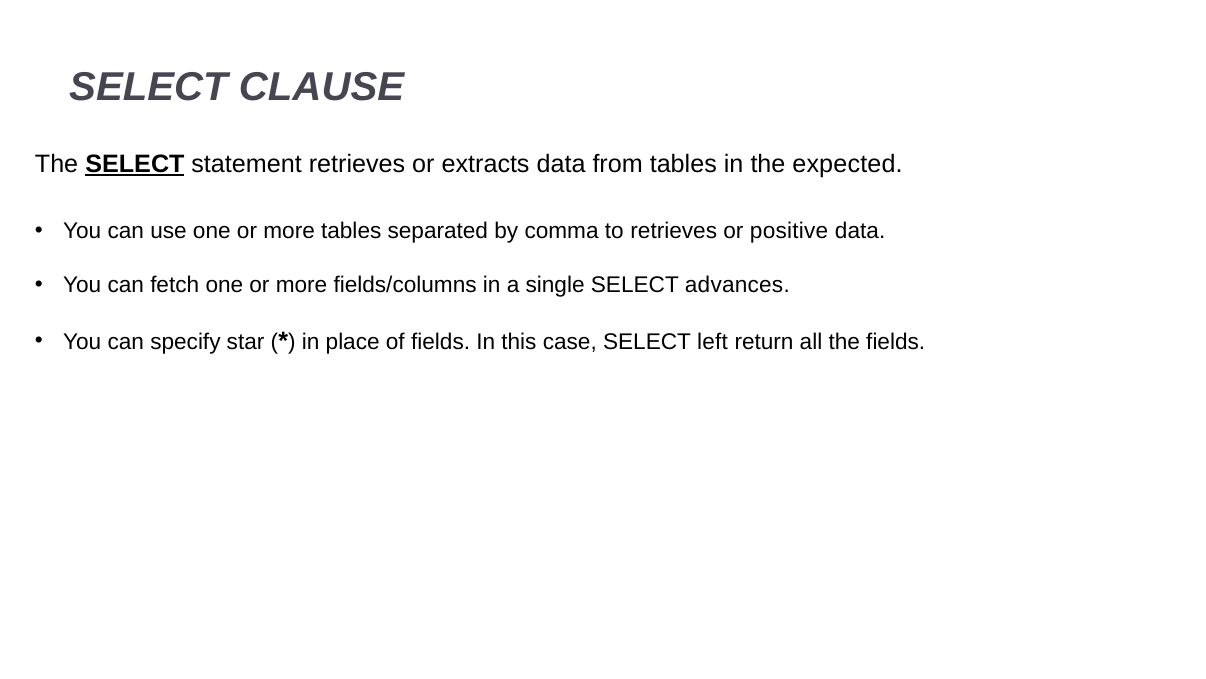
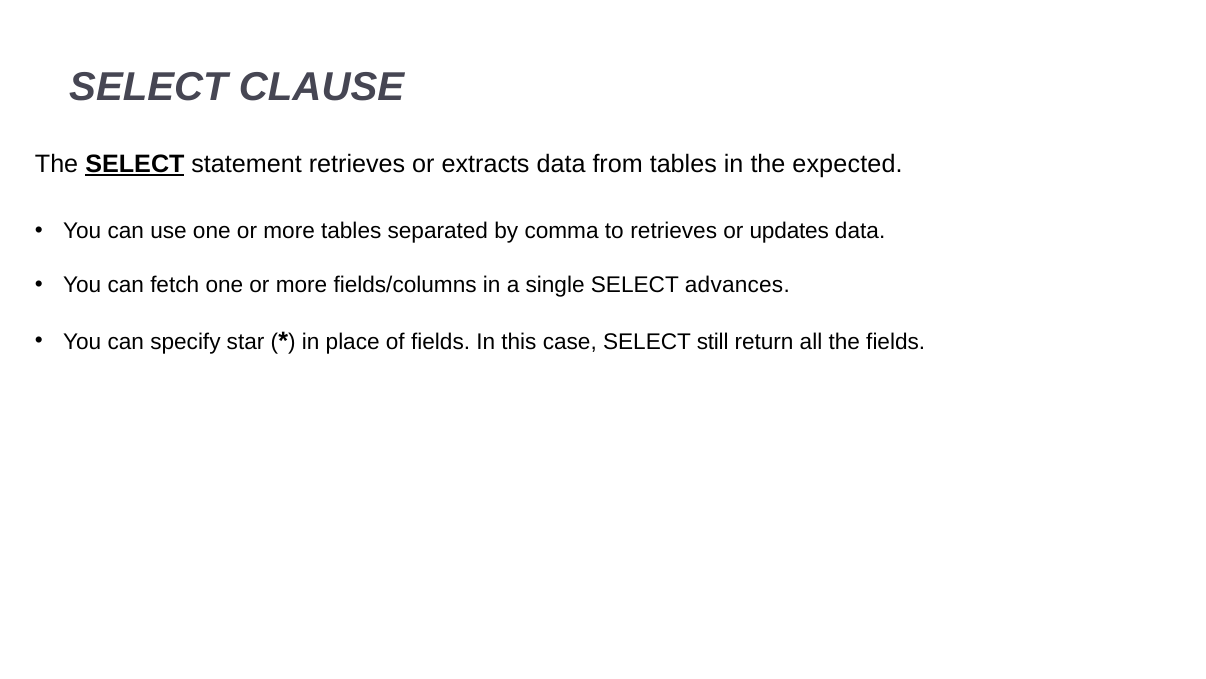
positive: positive -> updates (789, 231)
left: left -> still (713, 342)
